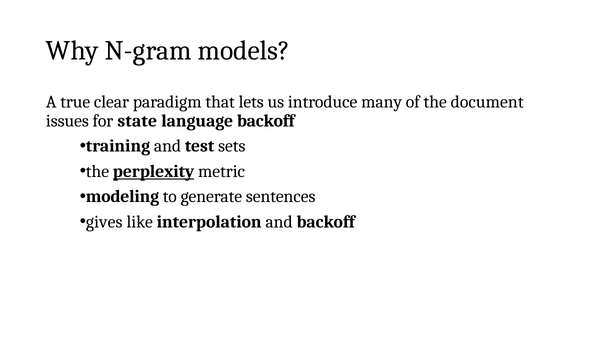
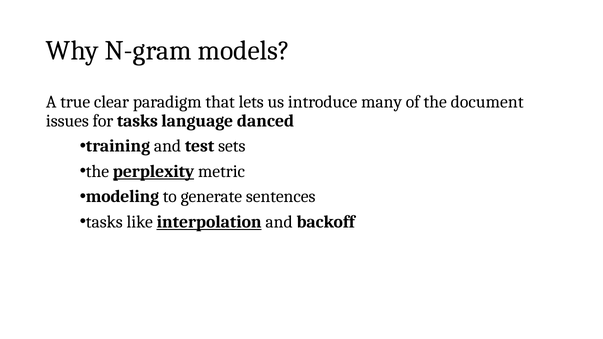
for state: state -> tasks (137, 121)
language backoff: backoff -> danced (266, 121)
gives: gives -> tasks (104, 222)
interpolation underline: none -> present (209, 222)
